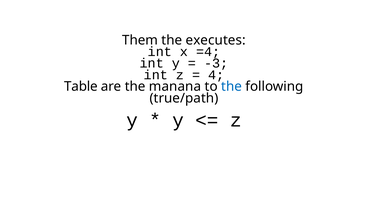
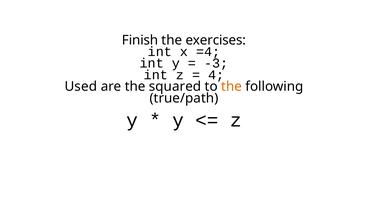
Them: Them -> Finish (140, 40)
executes: executes -> exercises (216, 40)
Table: Table -> Used (81, 86)
manana: manana -> squared (175, 86)
the colour: blue -> orange (232, 86)
